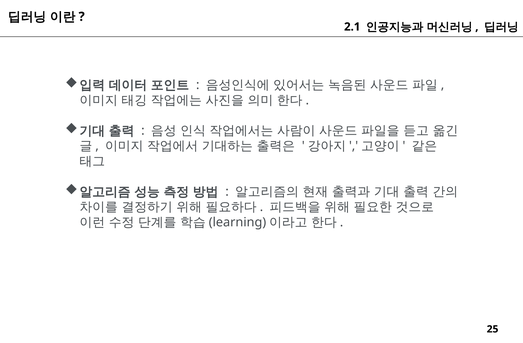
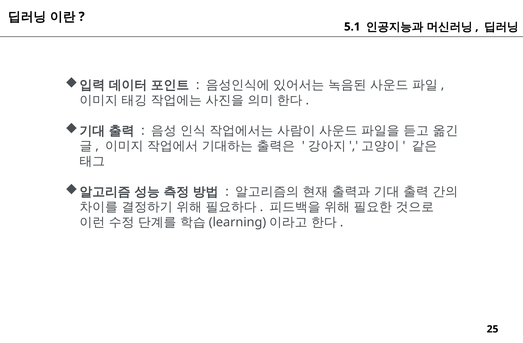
2.1: 2.1 -> 5.1 (352, 27)
